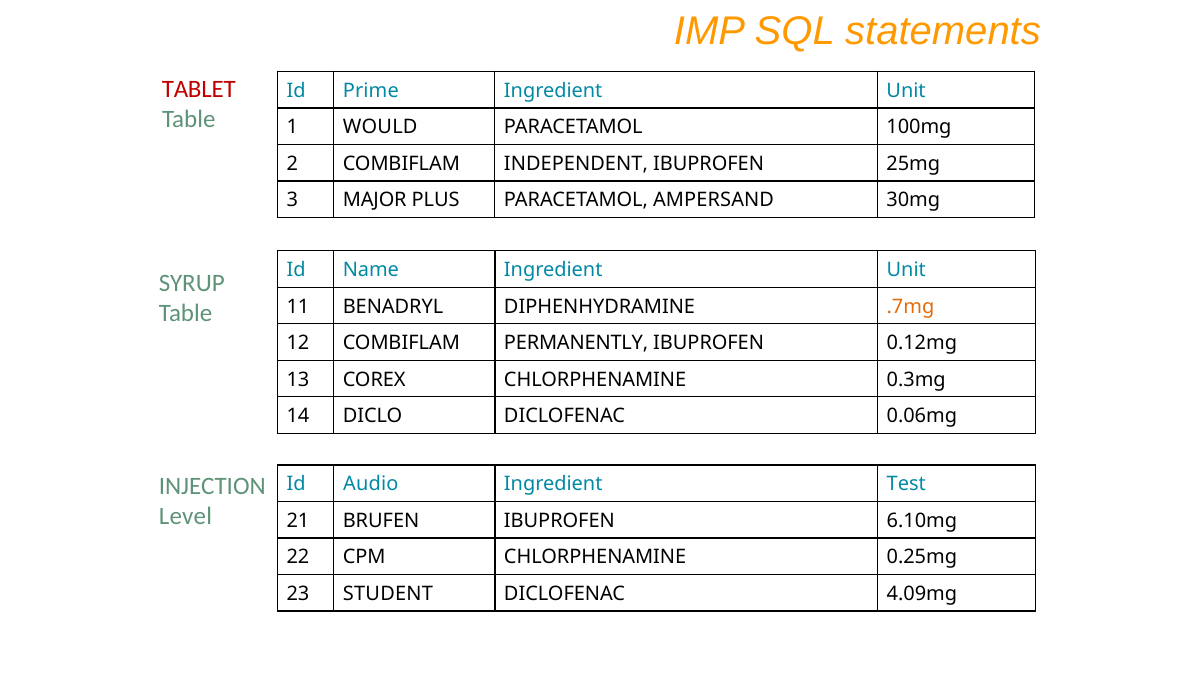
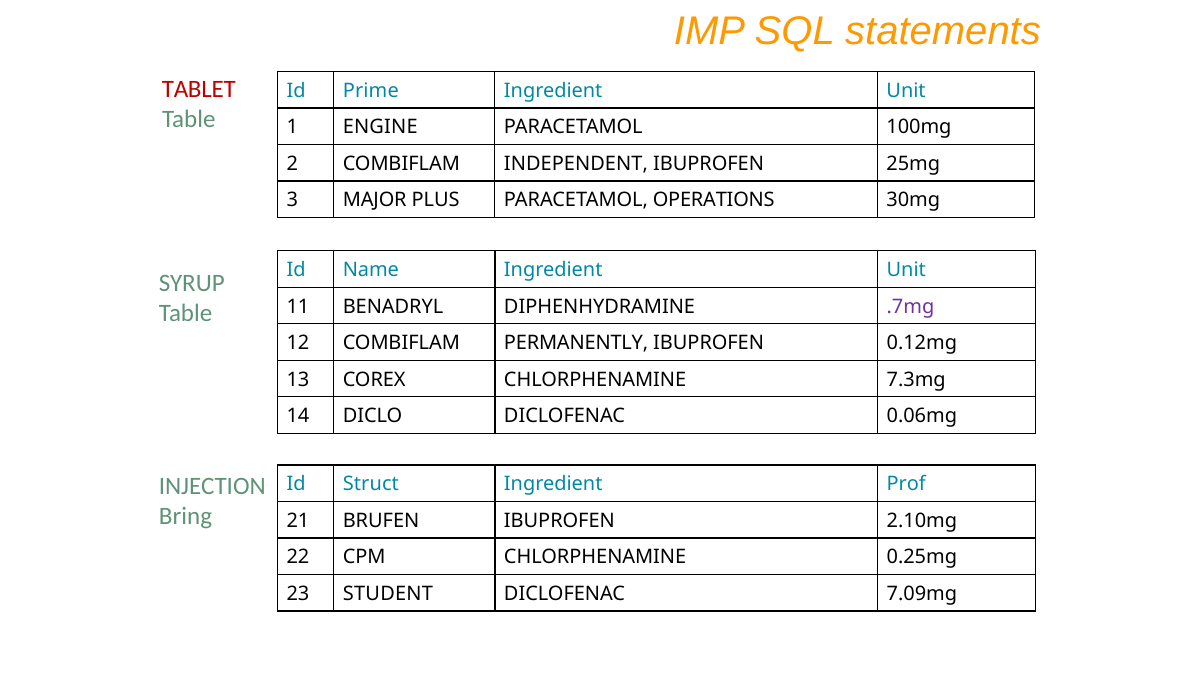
WOULD: WOULD -> ENGINE (380, 127)
AMPERSAND: AMPERSAND -> OPERATIONS (714, 200)
.7mg colour: orange -> purple (910, 306)
0.3mg: 0.3mg -> 7.3mg (916, 379)
Audio: Audio -> Struct (371, 484)
Test: Test -> Prof (906, 484)
Level: Level -> Bring (185, 516)
6.10mg: 6.10mg -> 2.10mg (922, 521)
4.09mg: 4.09mg -> 7.09mg (922, 594)
